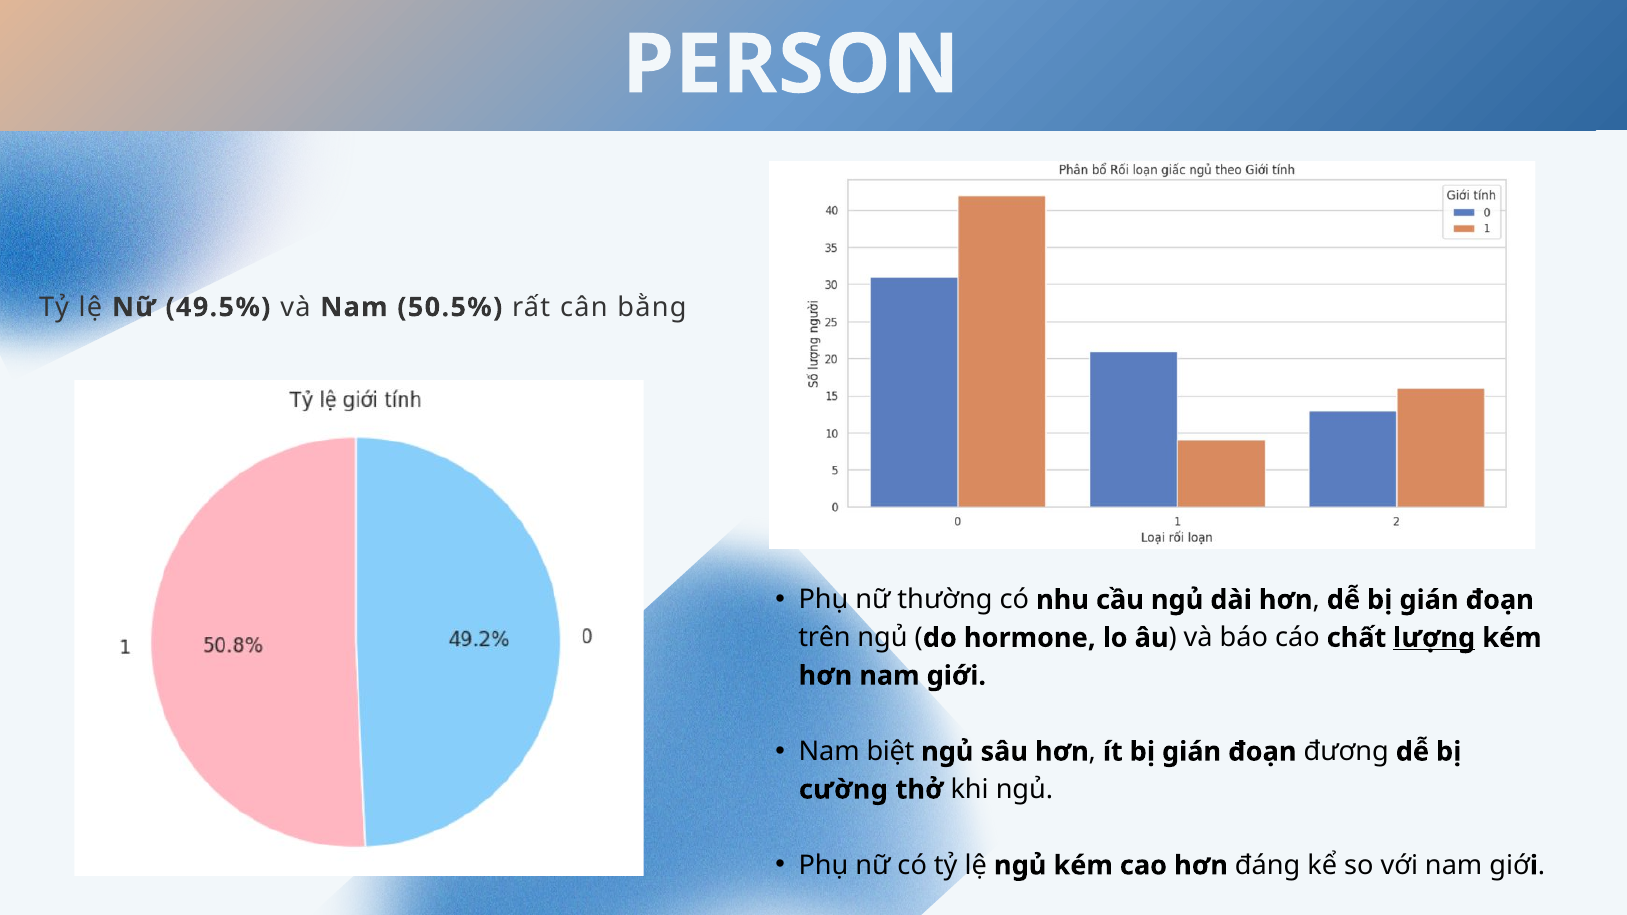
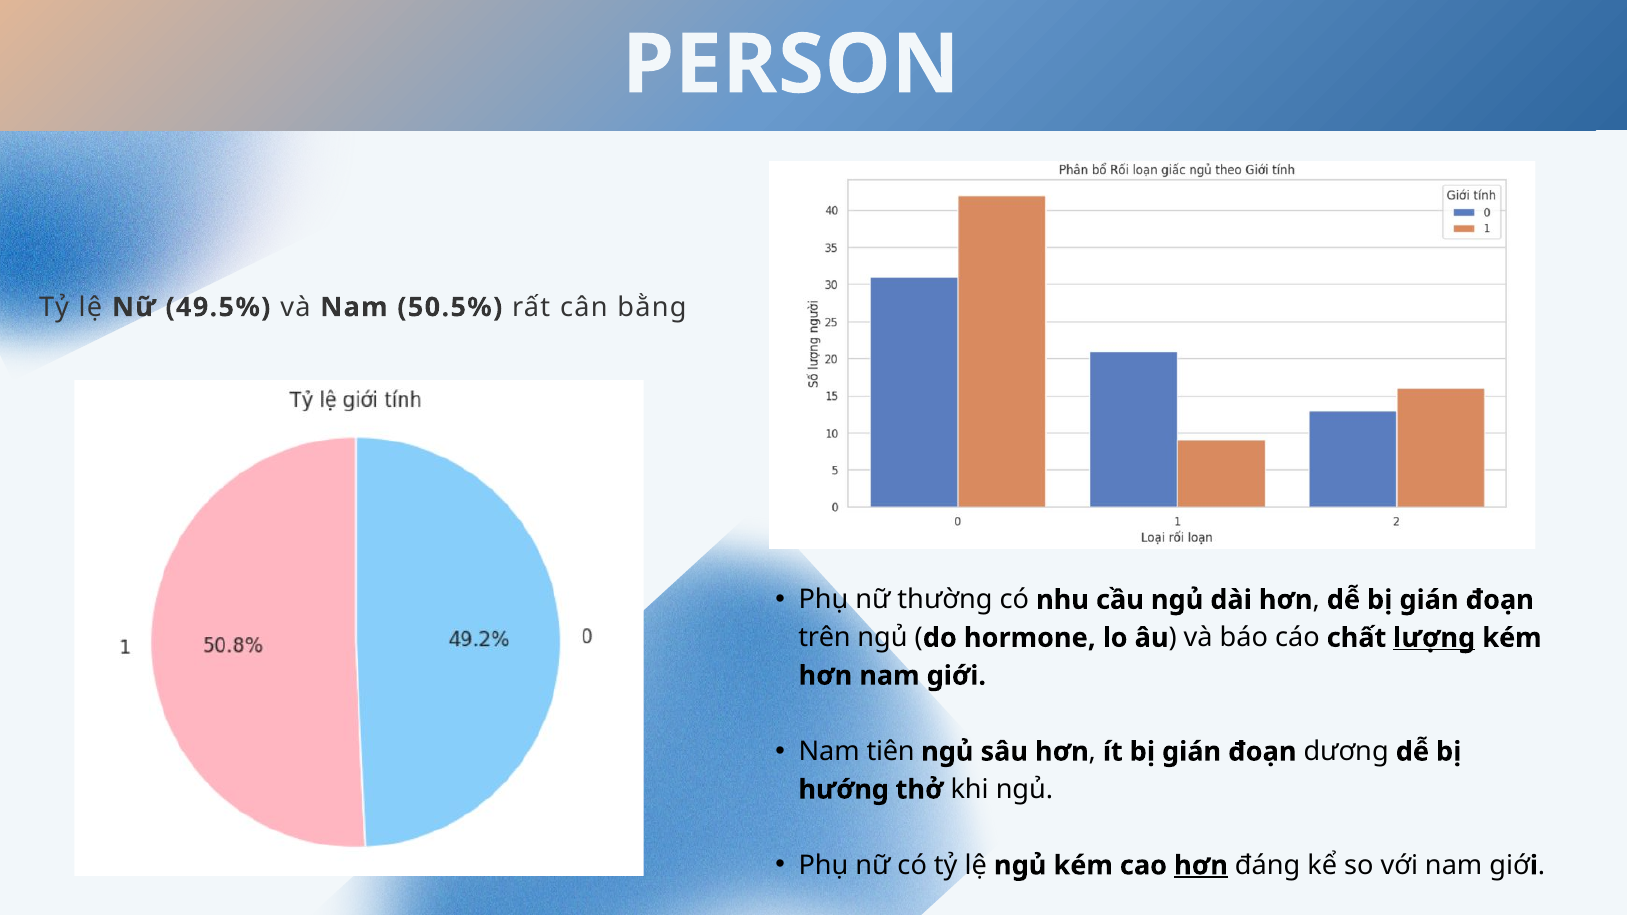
biệt: biệt -> tiên (891, 752)
đương: đương -> dương (1346, 752)
cường: cường -> hướng (844, 790)
hơn underline: none -> present (1201, 866)
